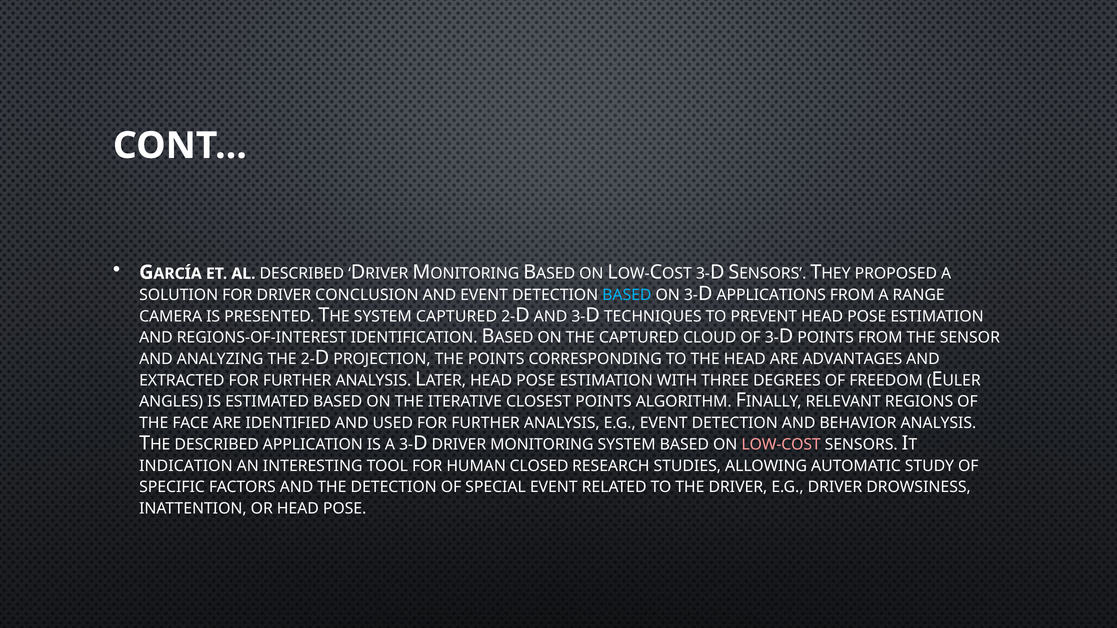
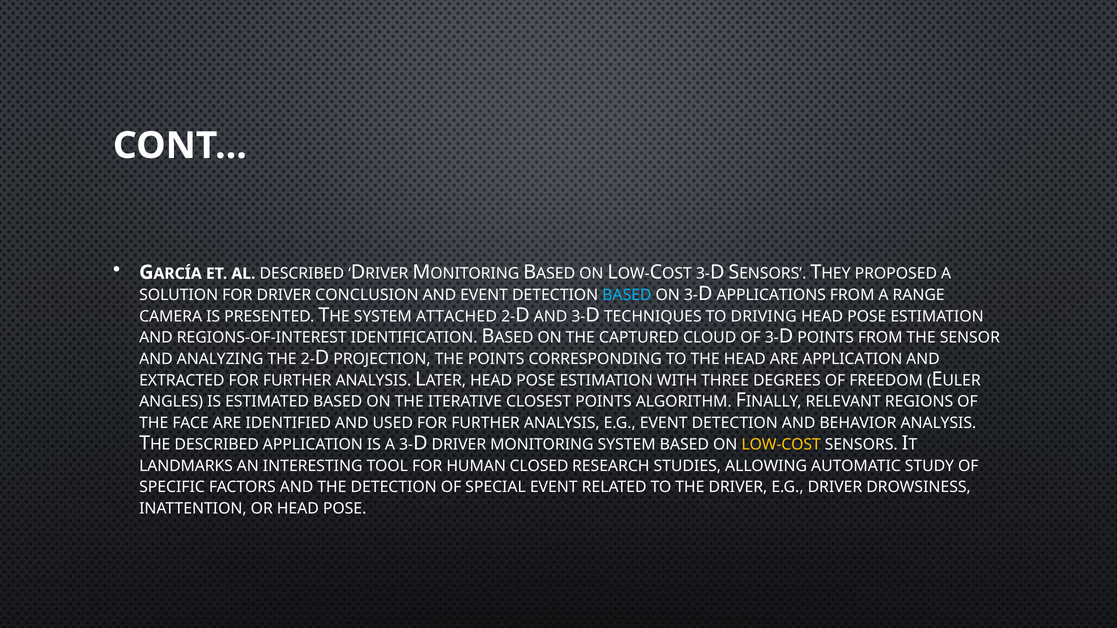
SYSTEM CAPTURED: CAPTURED -> ATTACHED (456, 316)
PREVENT: PREVENT -> DRIVING (764, 316)
ARE ADVANTAGES: ADVANTAGES -> APPLICATION (852, 359)
LOW-COST colour: pink -> yellow (781, 445)
INDICATION: INDICATION -> LANDMARKS (186, 466)
